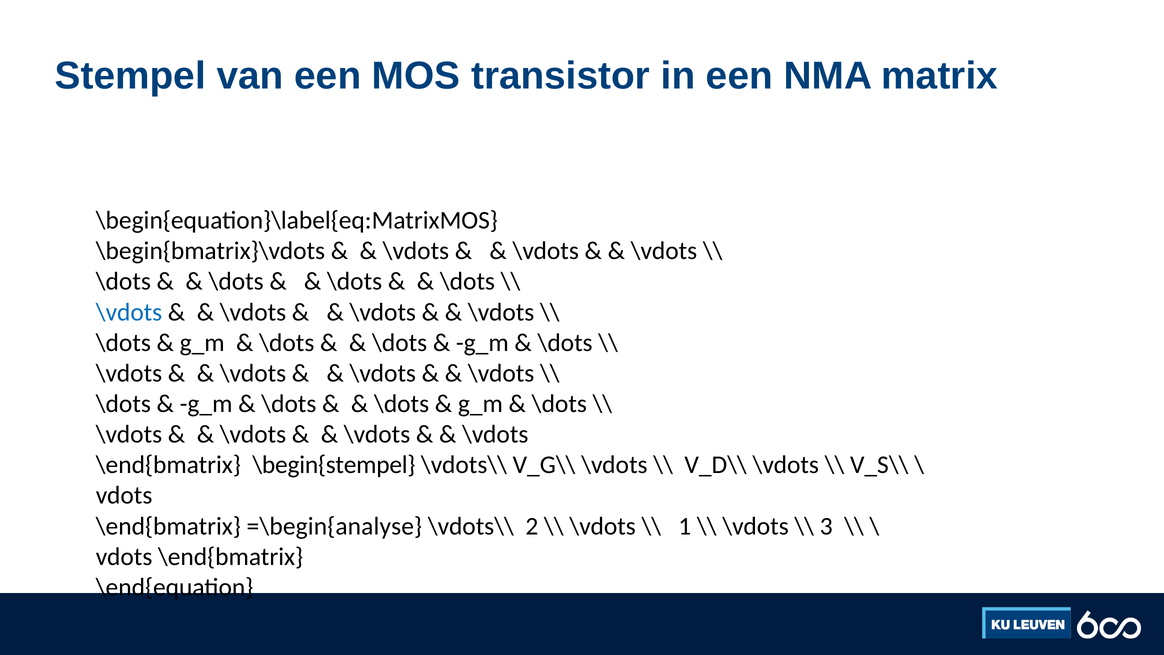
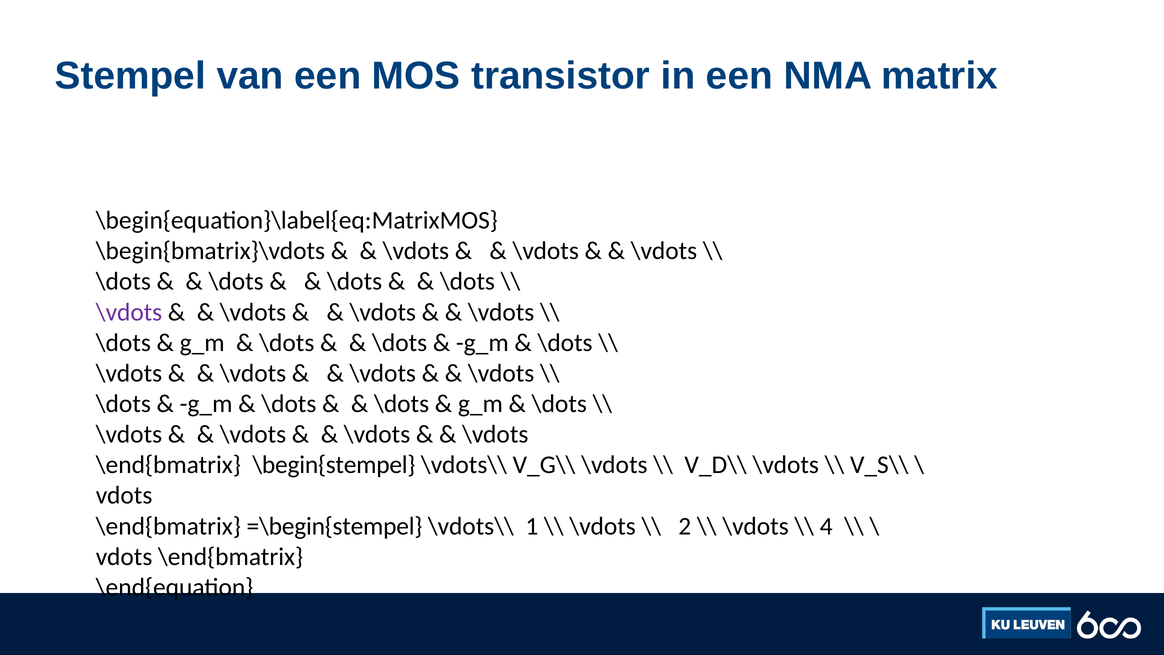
\vdots colour: blue -> purple (129, 312)
=\begin{analyse: =\begin{analyse -> =\begin{stempel (335, 526)
2: 2 -> 1 (532, 526)
1: 1 -> 2 (685, 526)
3: 3 -> 4 (826, 526)
